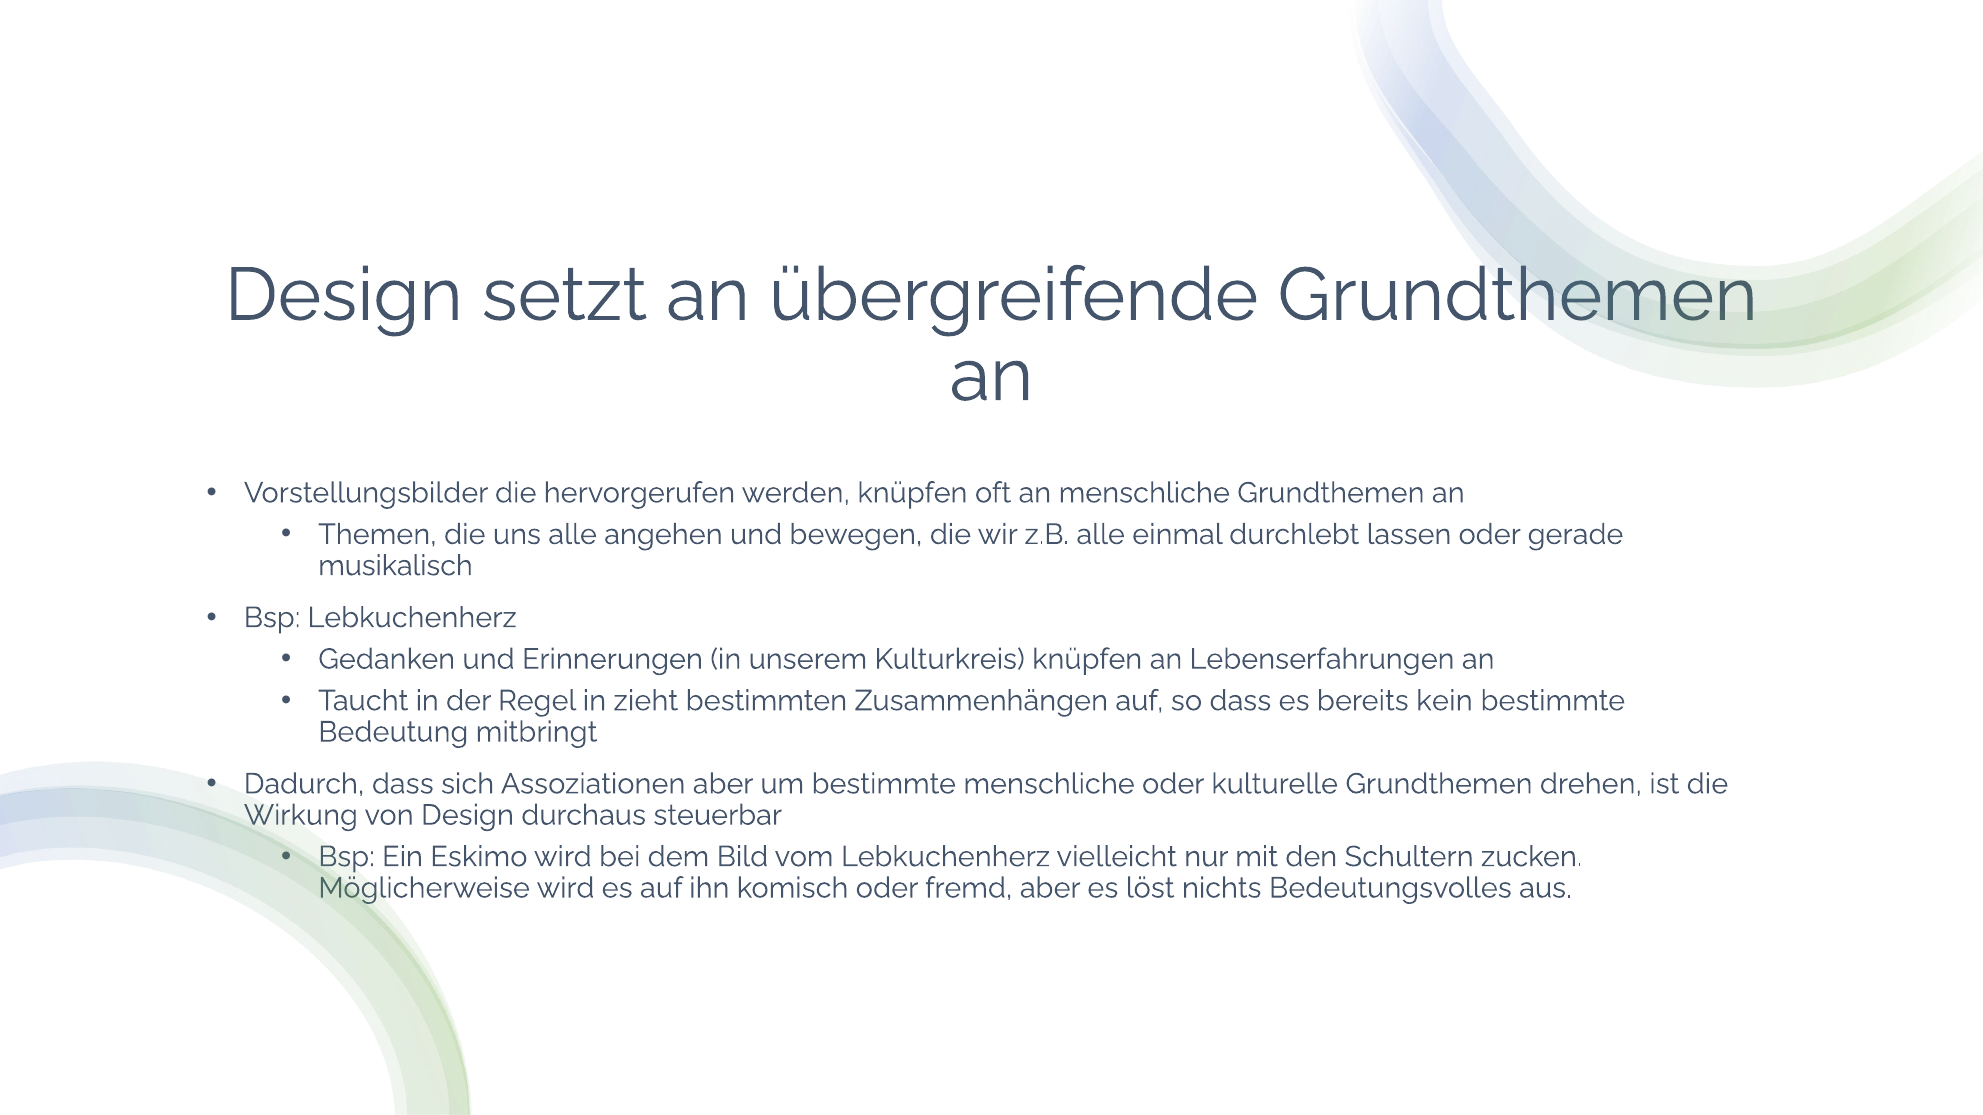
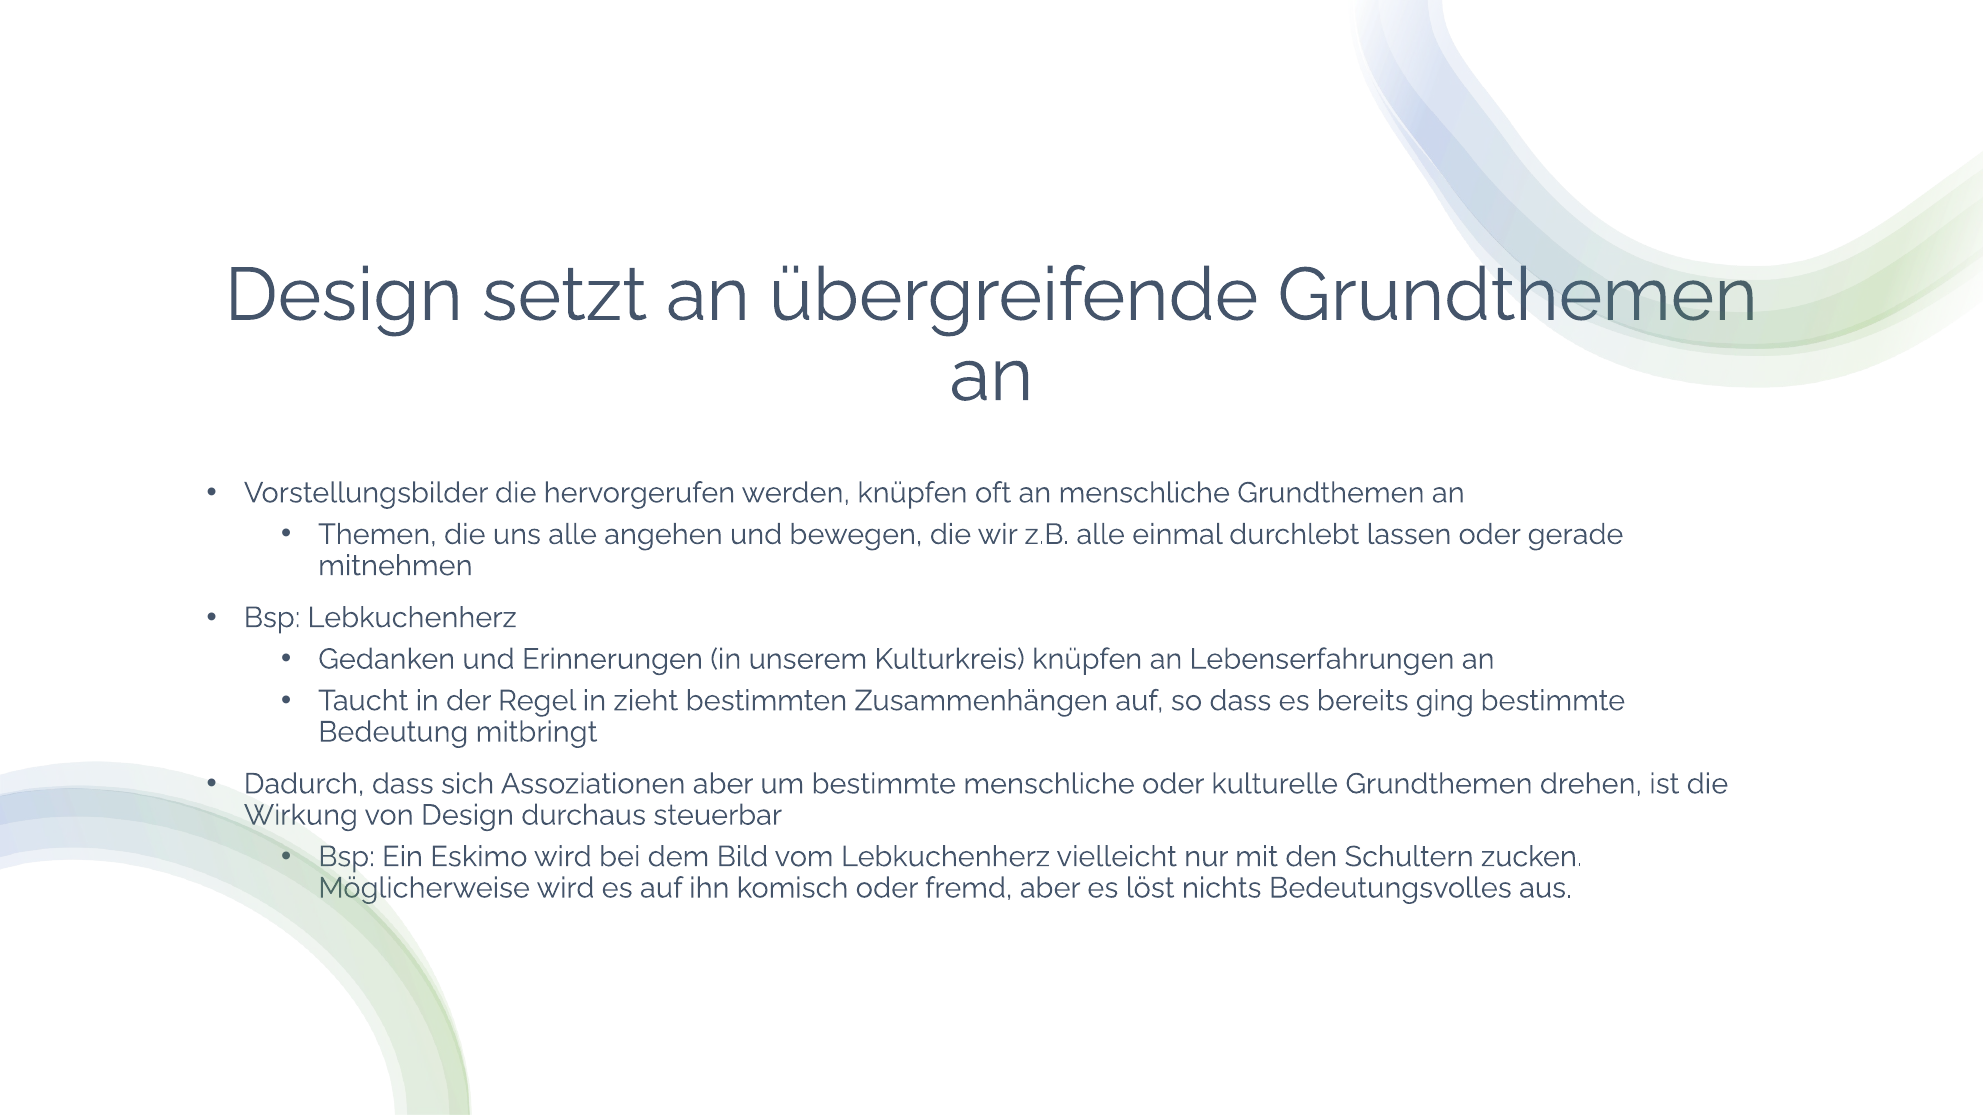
musikalisch: musikalisch -> mitnehmen (395, 566)
kein: kein -> ging (1445, 701)
